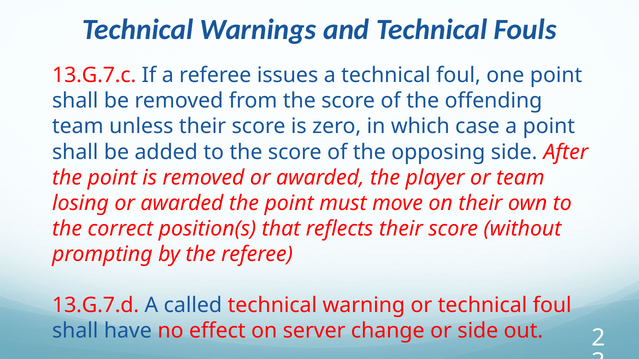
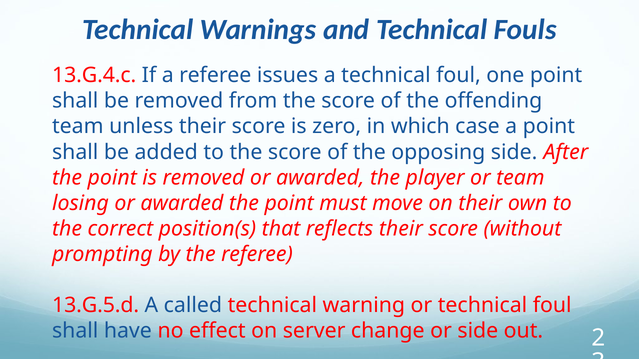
13.G.7.c: 13.G.7.c -> 13.G.4.c (94, 75)
13.G.7.d: 13.G.7.d -> 13.G.5.d (96, 306)
